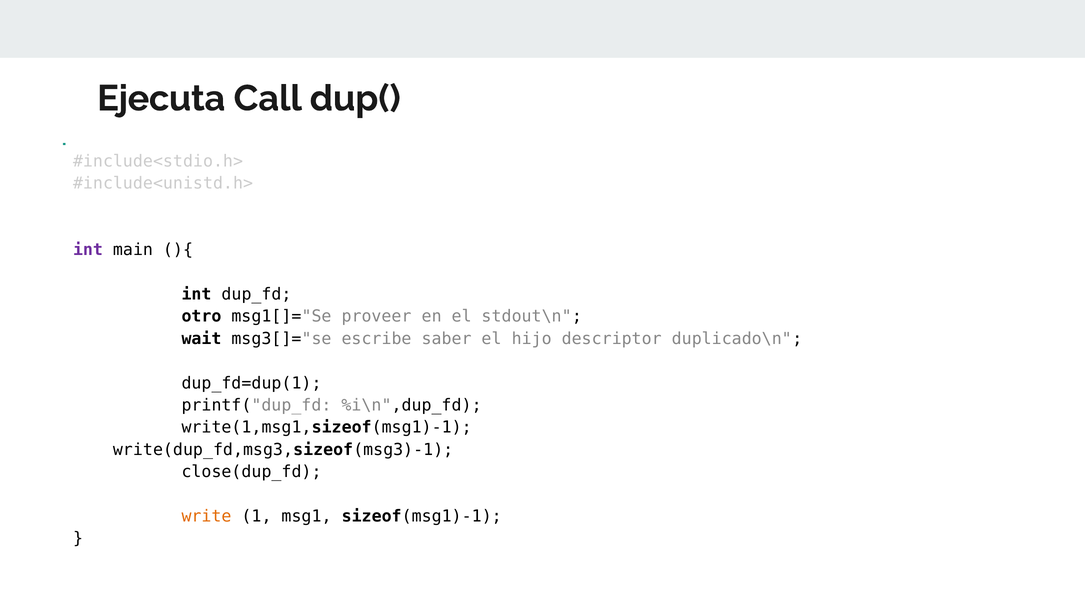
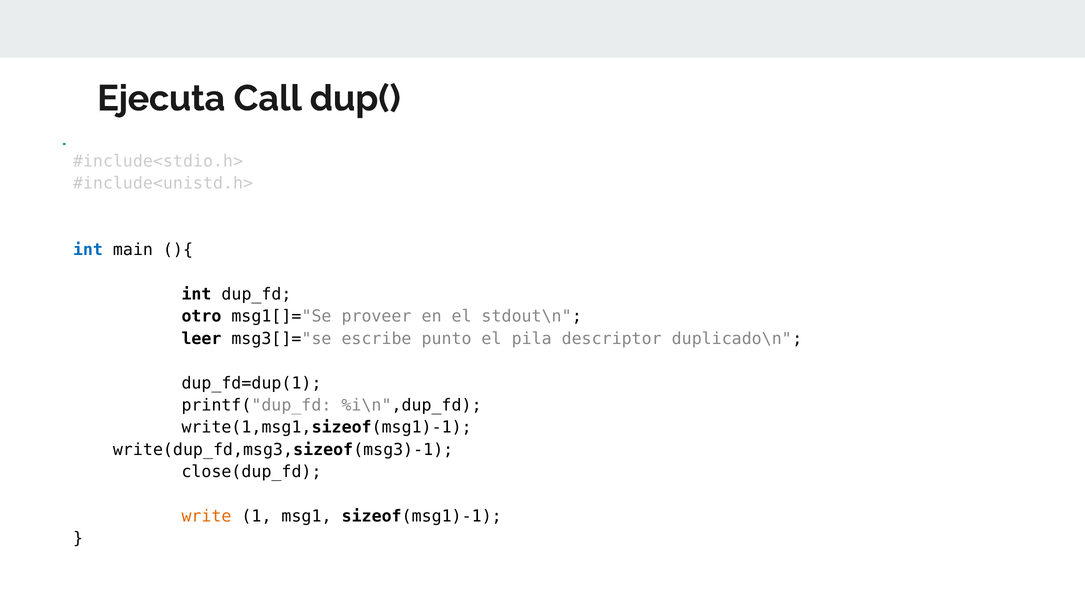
int colour: purple -> blue (88, 250)
wait: wait -> leer (201, 339)
saber: saber -> punto (447, 339)
hijo: hijo -> pila (532, 339)
